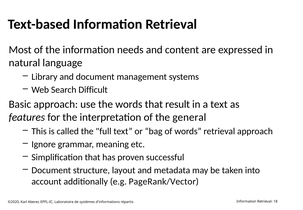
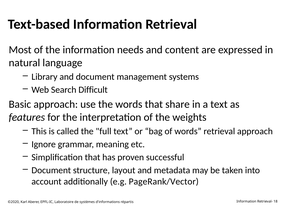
result: result -> share (178, 104)
general: general -> weights (189, 117)
